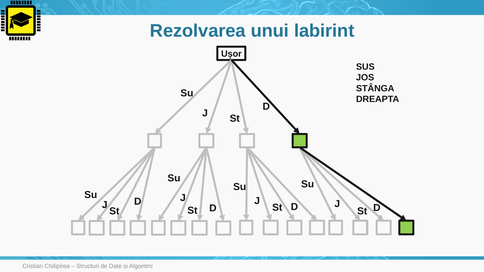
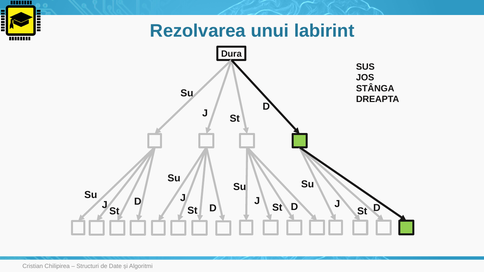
Ușor: Ușor -> Dura (231, 54)
